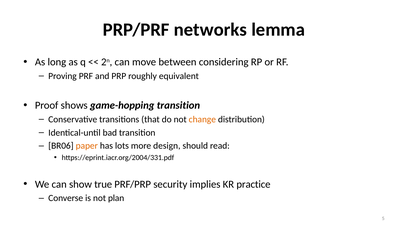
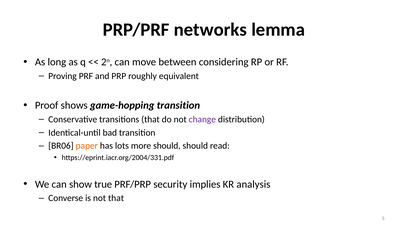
change colour: orange -> purple (202, 120)
more design: design -> should (167, 146)
practice: practice -> analysis (253, 185)
not plan: plan -> that (116, 199)
